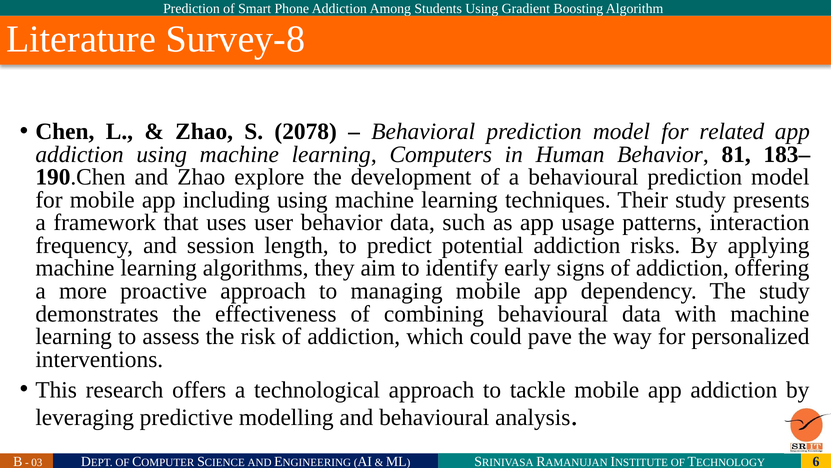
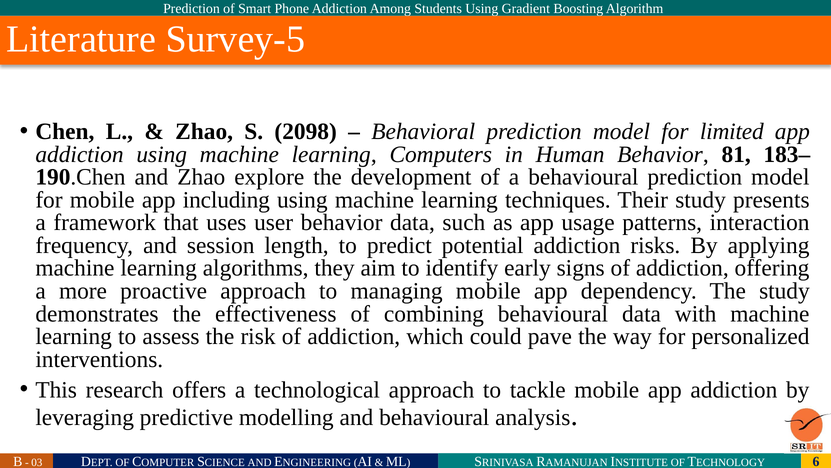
Survey-8: Survey-8 -> Survey-5 (235, 39)
2078: 2078 -> 2098 (306, 131)
related: related -> limited (732, 131)
